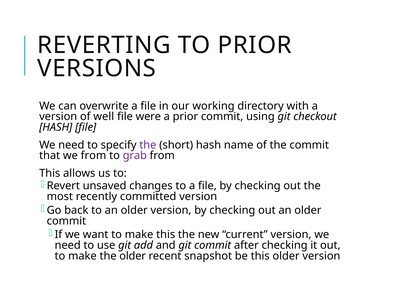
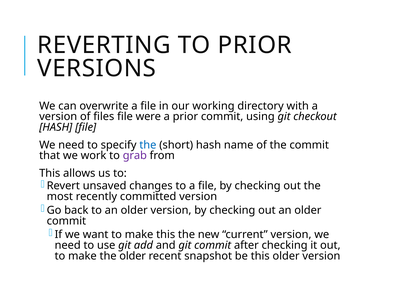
well: well -> files (104, 117)
the colour: purple -> blue (148, 145)
we from: from -> work (94, 156)
